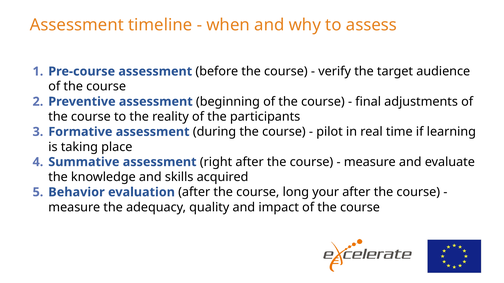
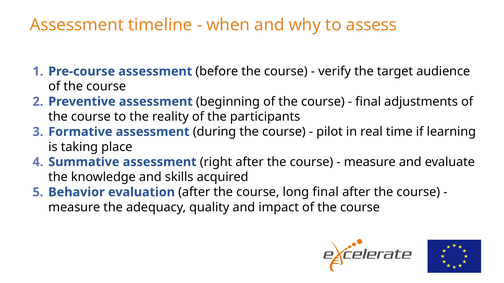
long your: your -> final (326, 192)
